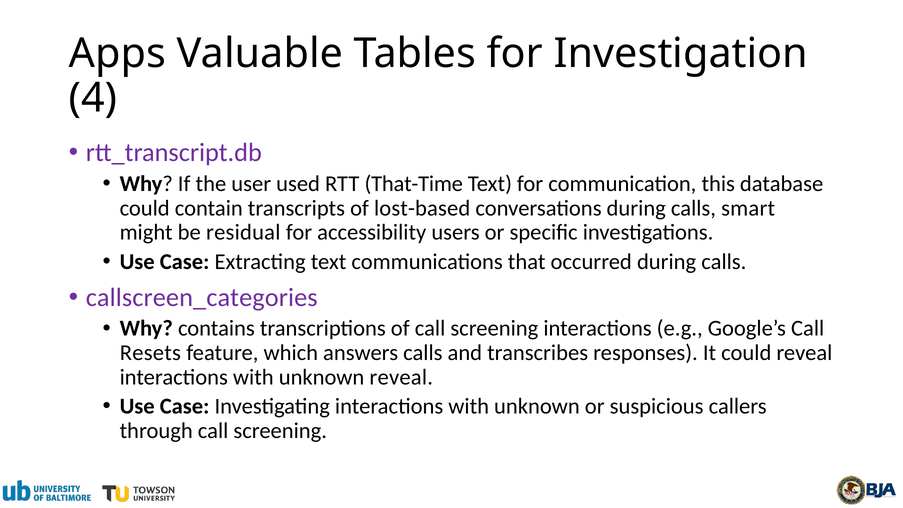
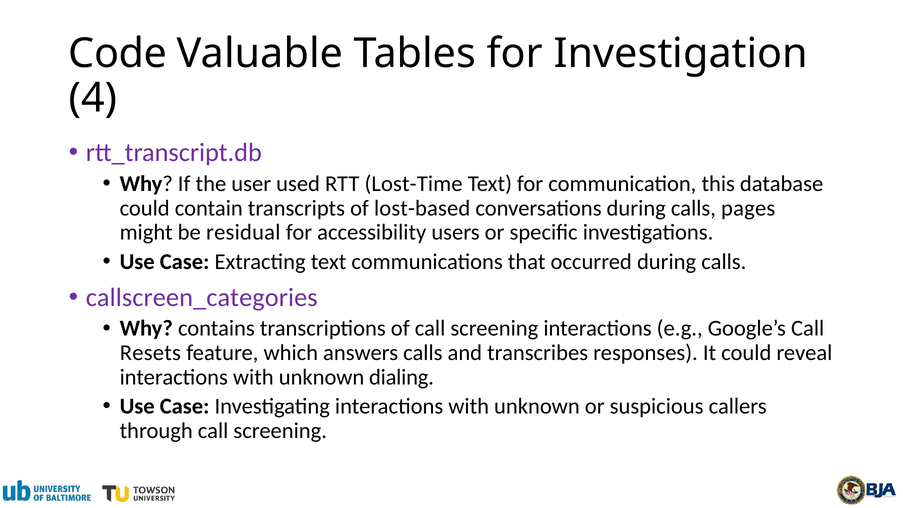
Apps: Apps -> Code (118, 54)
That-Time: That-Time -> Lost-Time (414, 184)
smart: smart -> pages (748, 208)
unknown reveal: reveal -> dialing (401, 377)
